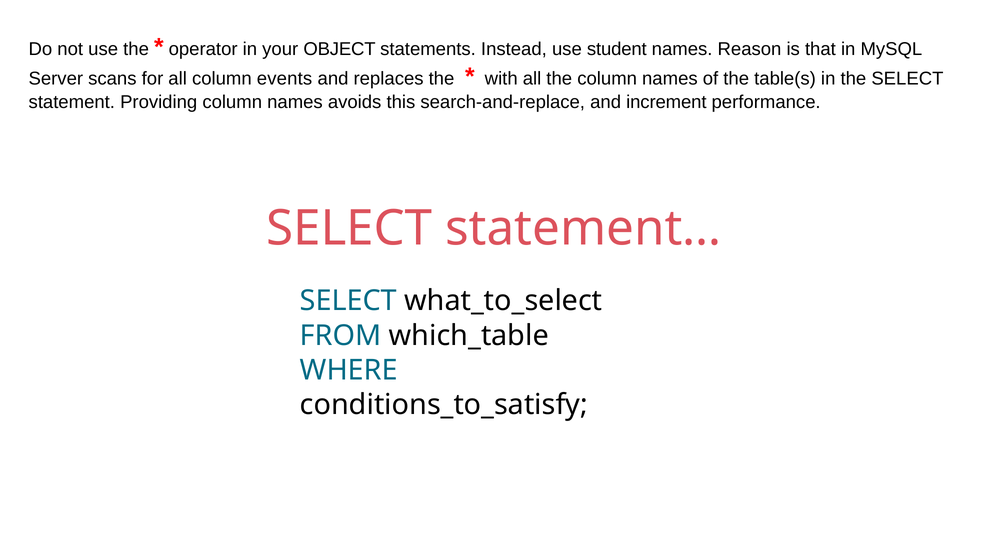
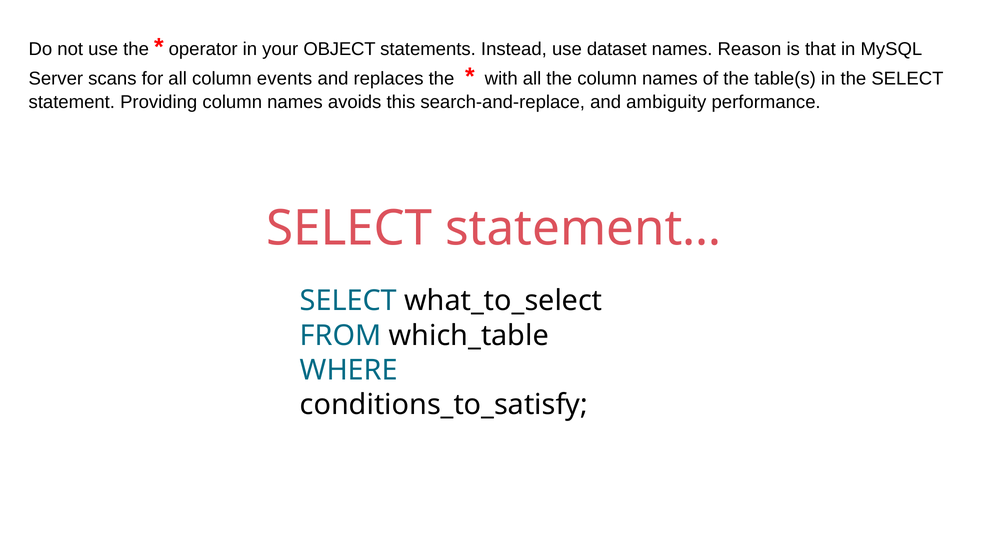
student: student -> dataset (617, 49)
increment: increment -> ambiguity (666, 102)
